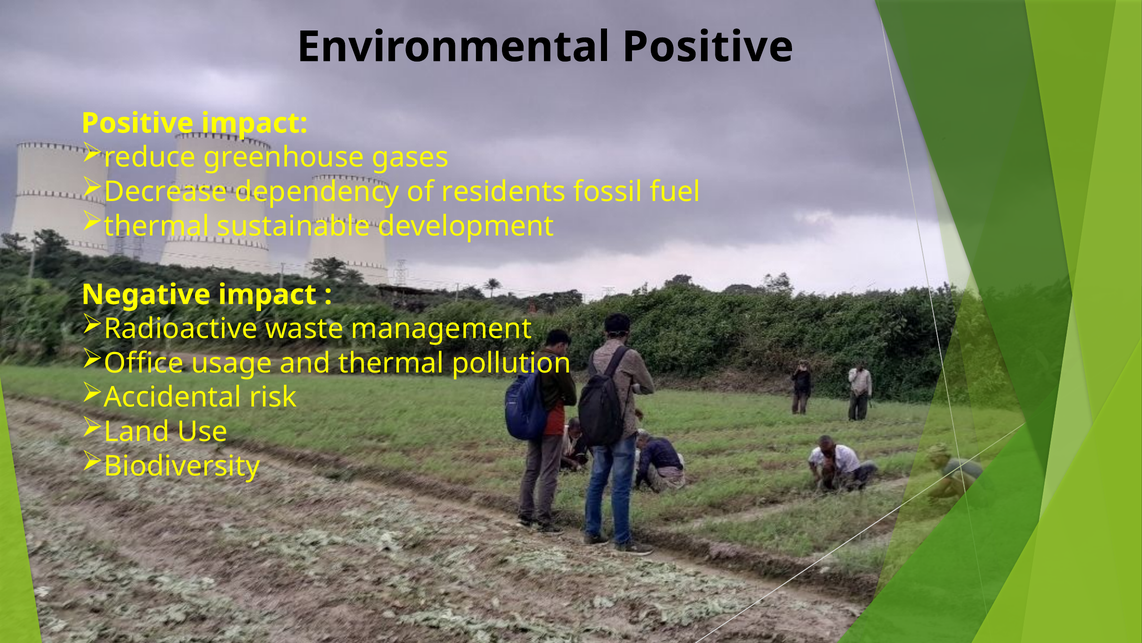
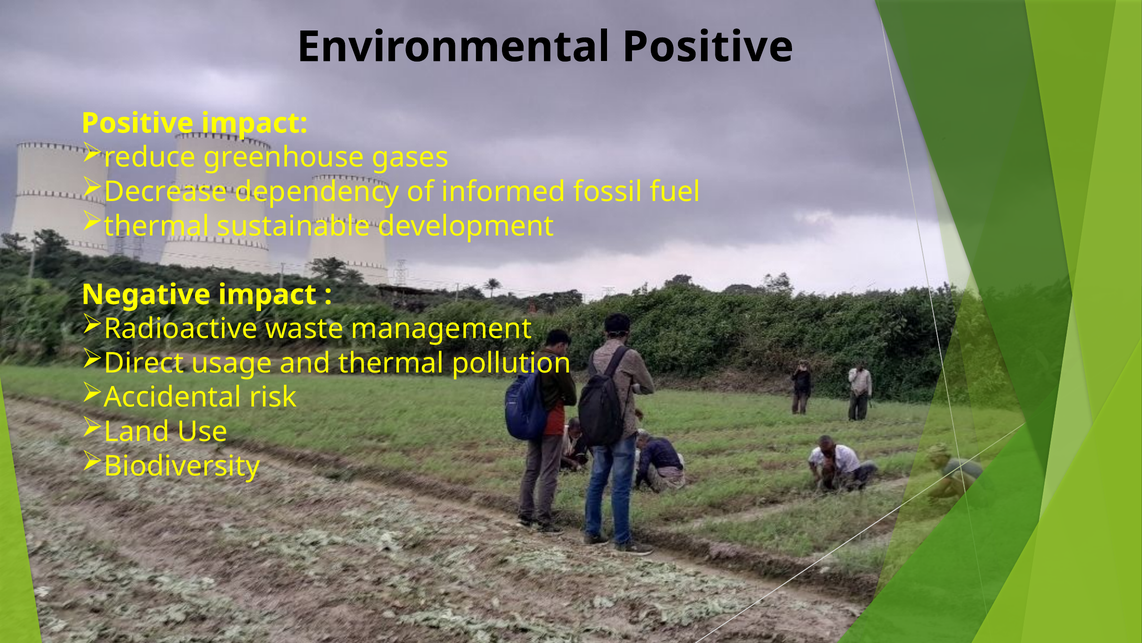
residents: residents -> informed (504, 192)
Office: Office -> Direct (144, 363)
